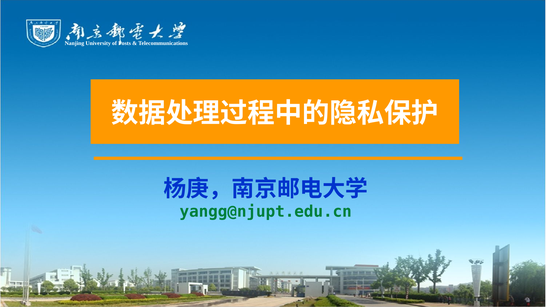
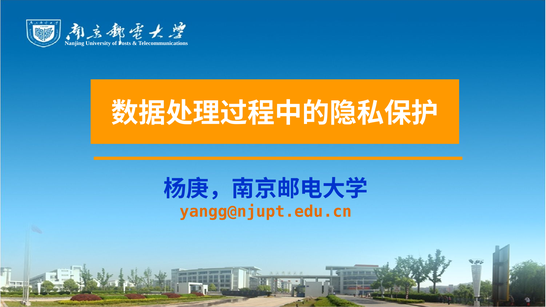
yangg@njupt.edu.cn colour: green -> orange (266, 212)
